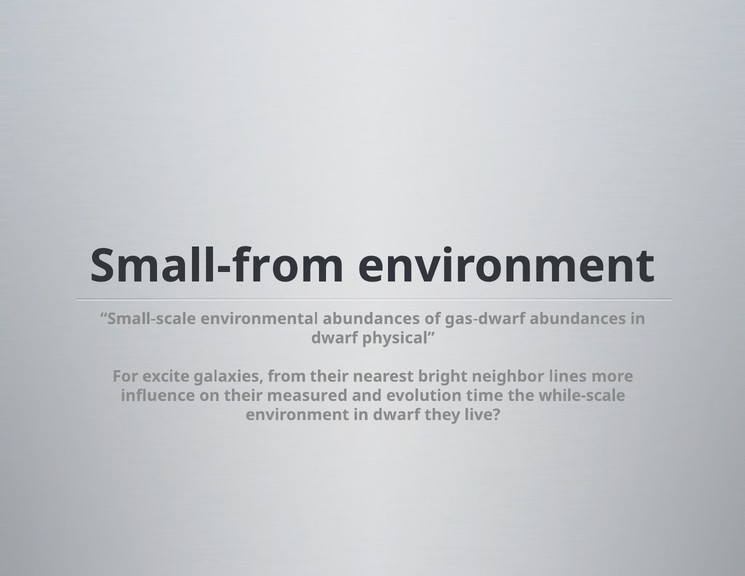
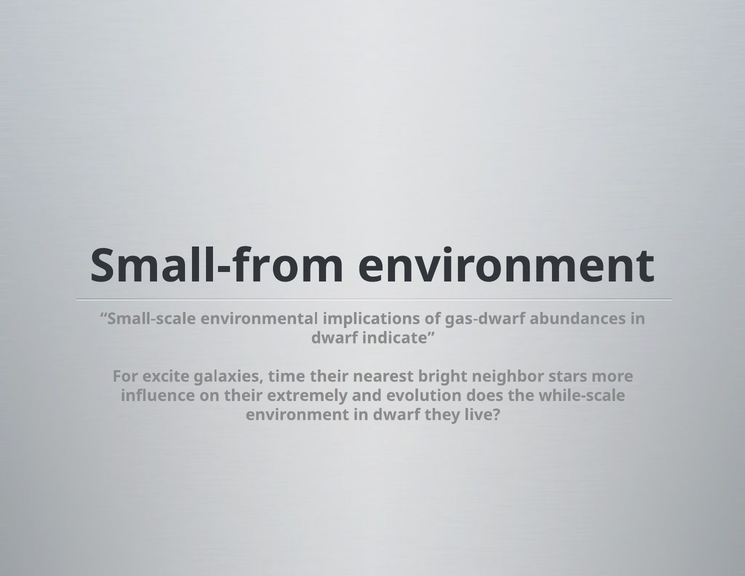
environmental abundances: abundances -> implications (371, 319)
physical: physical -> indicate (398, 338)
from: from -> time (287, 376)
lines: lines -> stars (568, 376)
measured: measured -> extremely (307, 395)
time: time -> does (485, 395)
